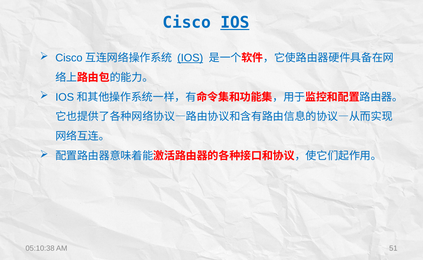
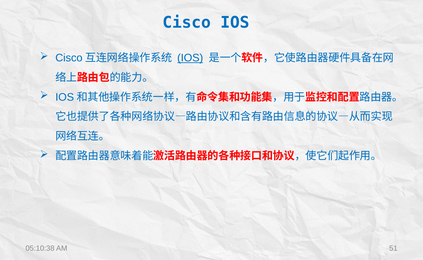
IOS underline: present -> none (235, 23)
